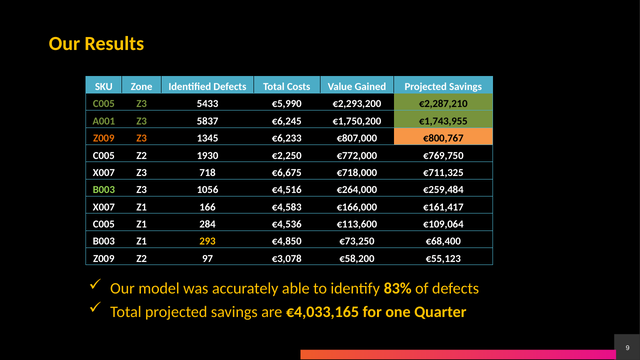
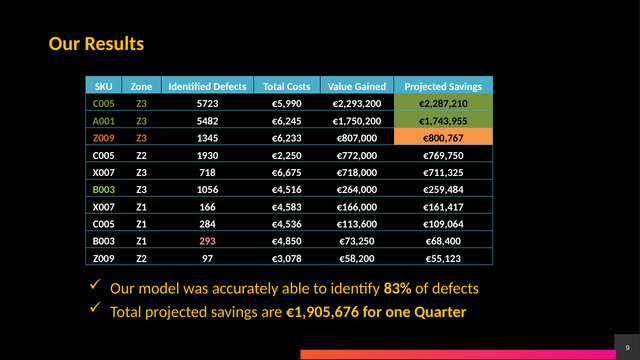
5433: 5433 -> 5723 (208, 104)
5837: 5837 -> 5482 (208, 121)
293 colour: yellow -> pink (208, 241)
€4,033,165: €4,033,165 -> €1,905,676 (323, 312)
